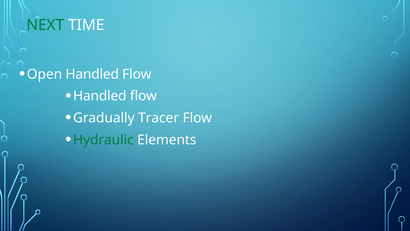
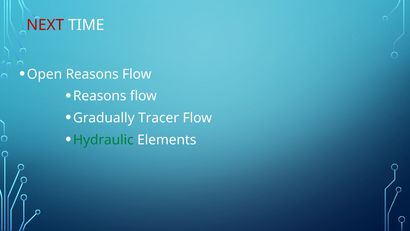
NEXT colour: green -> red (45, 25)
Open Handled: Handled -> Reasons (92, 74)
Handled: Handled -> Reasons (100, 96)
